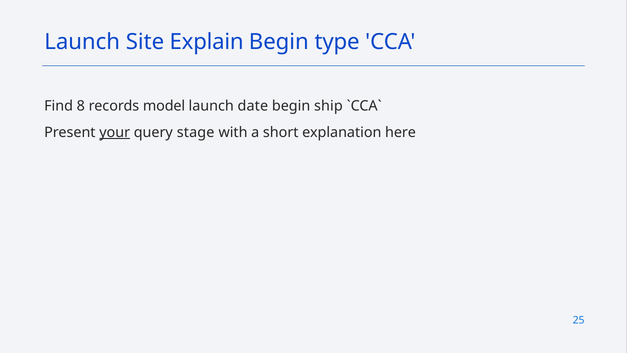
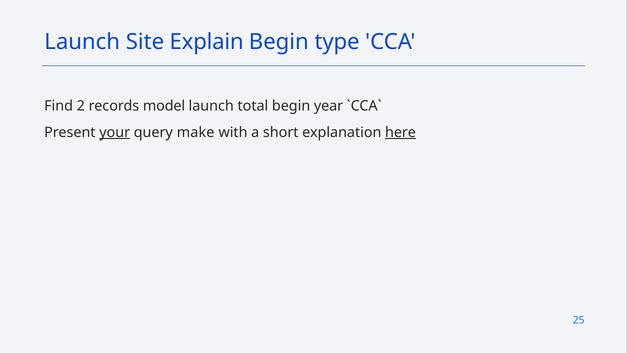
8: 8 -> 2 (81, 106)
date: date -> total (253, 106)
ship: ship -> year (329, 106)
stage: stage -> make (196, 132)
here underline: none -> present (400, 132)
